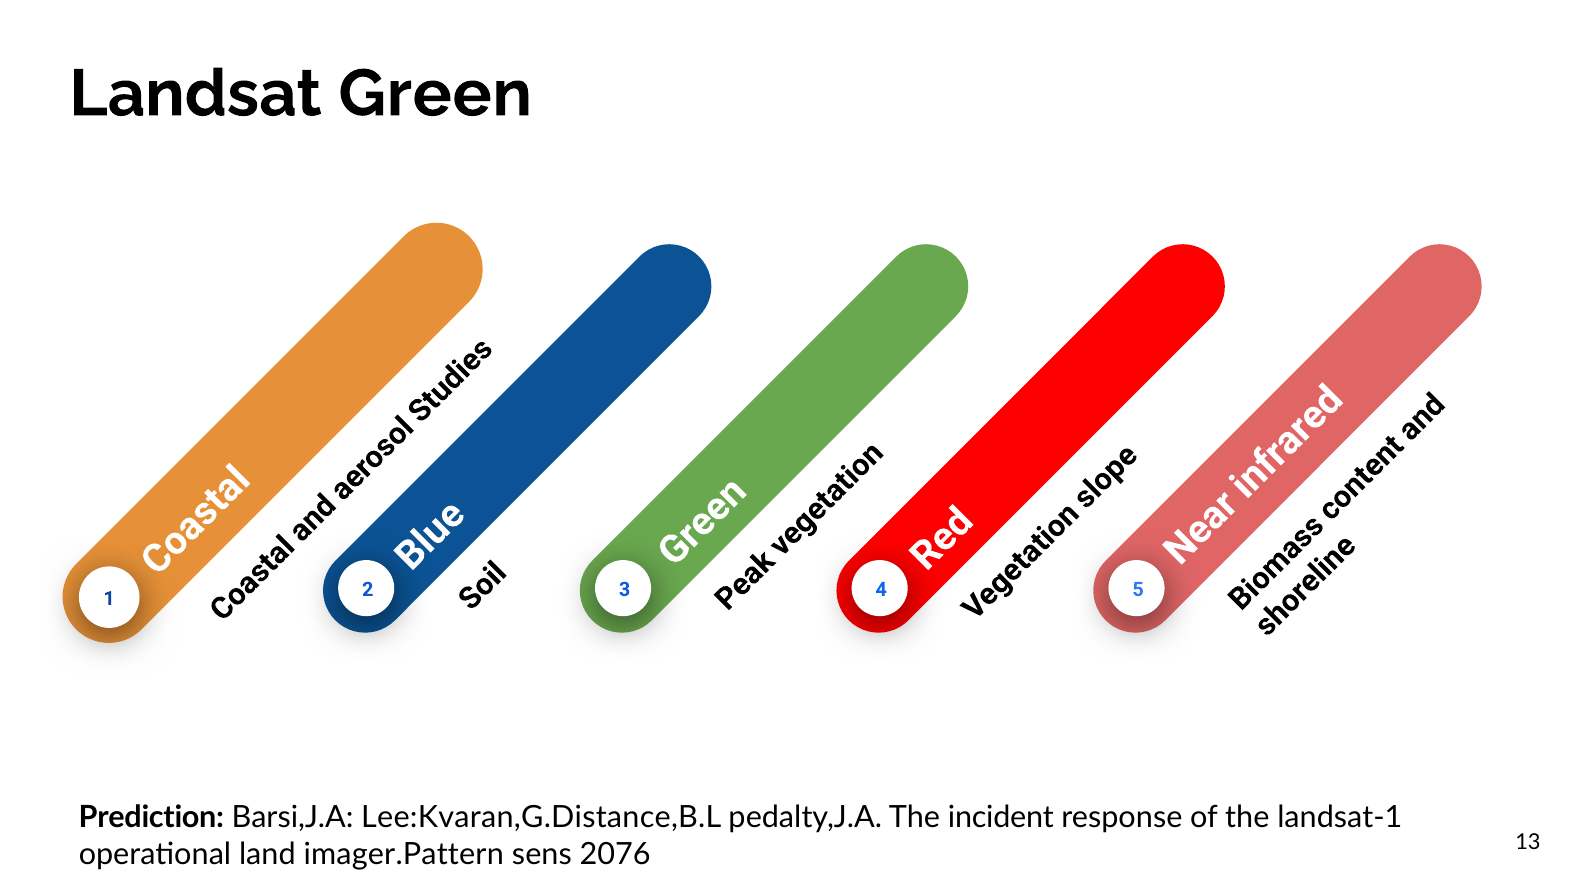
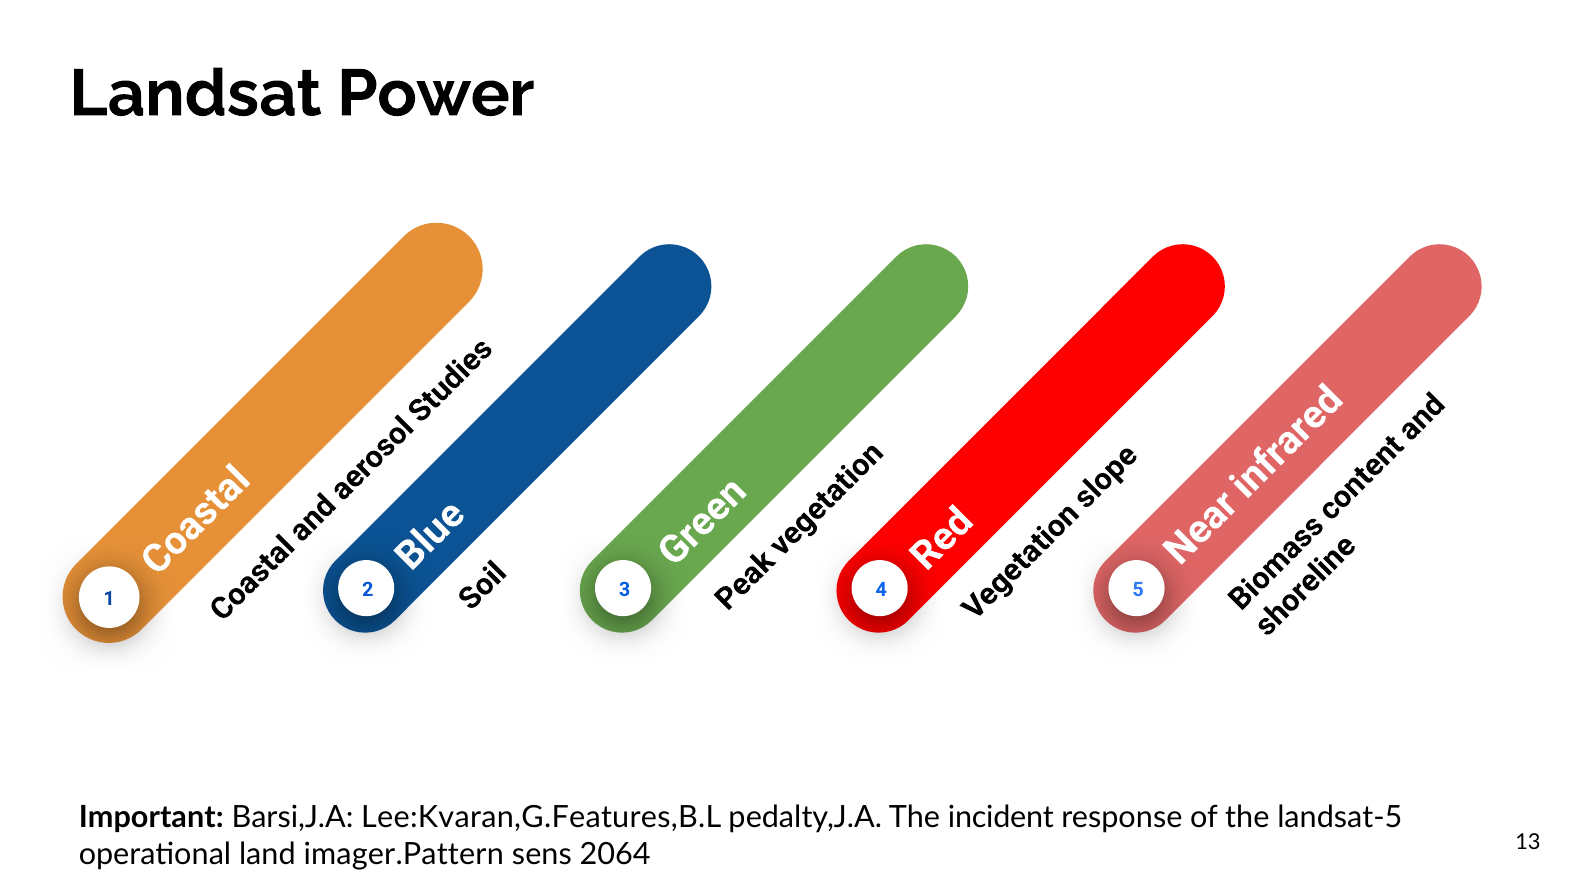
Green: Green -> Power (436, 94)
Prediction: Prediction -> Important (151, 817)
Lee:Kvaran,G.Distance,B.L: Lee:Kvaran,G.Distance,B.L -> Lee:Kvaran,G.Features,B.L (541, 817)
landsat-1: landsat-1 -> landsat-5 (1340, 817)
2076: 2076 -> 2064 (615, 854)
